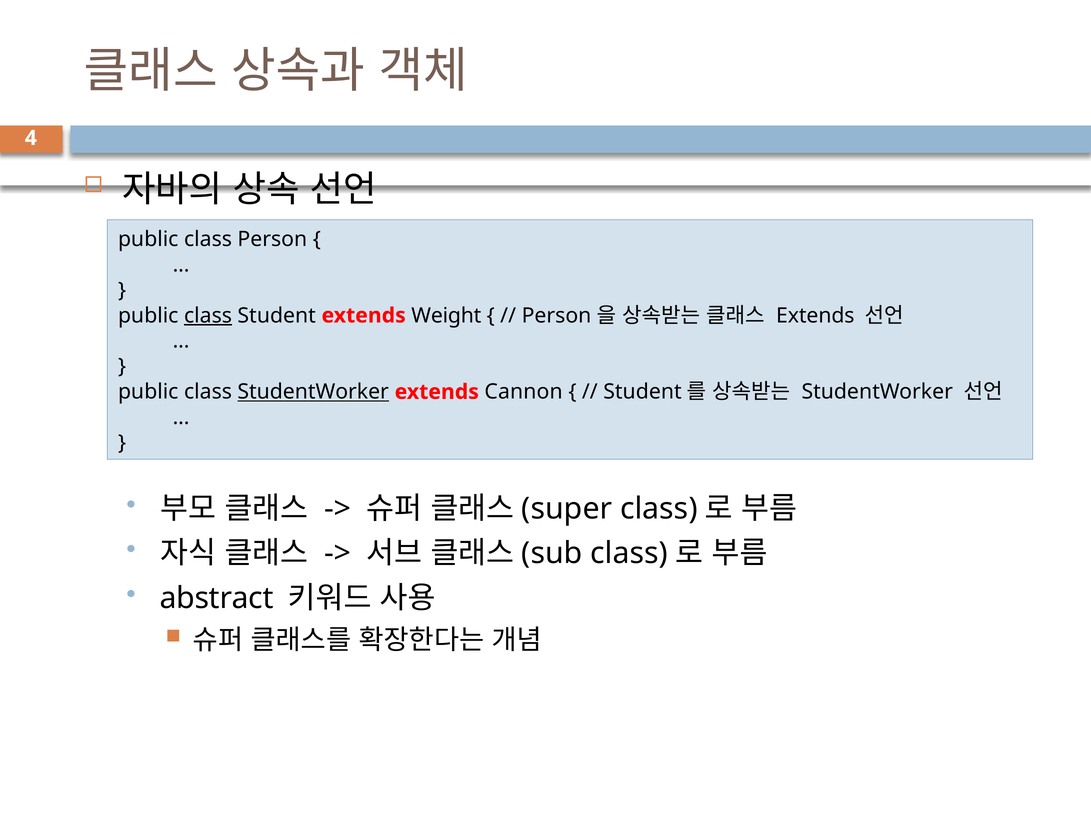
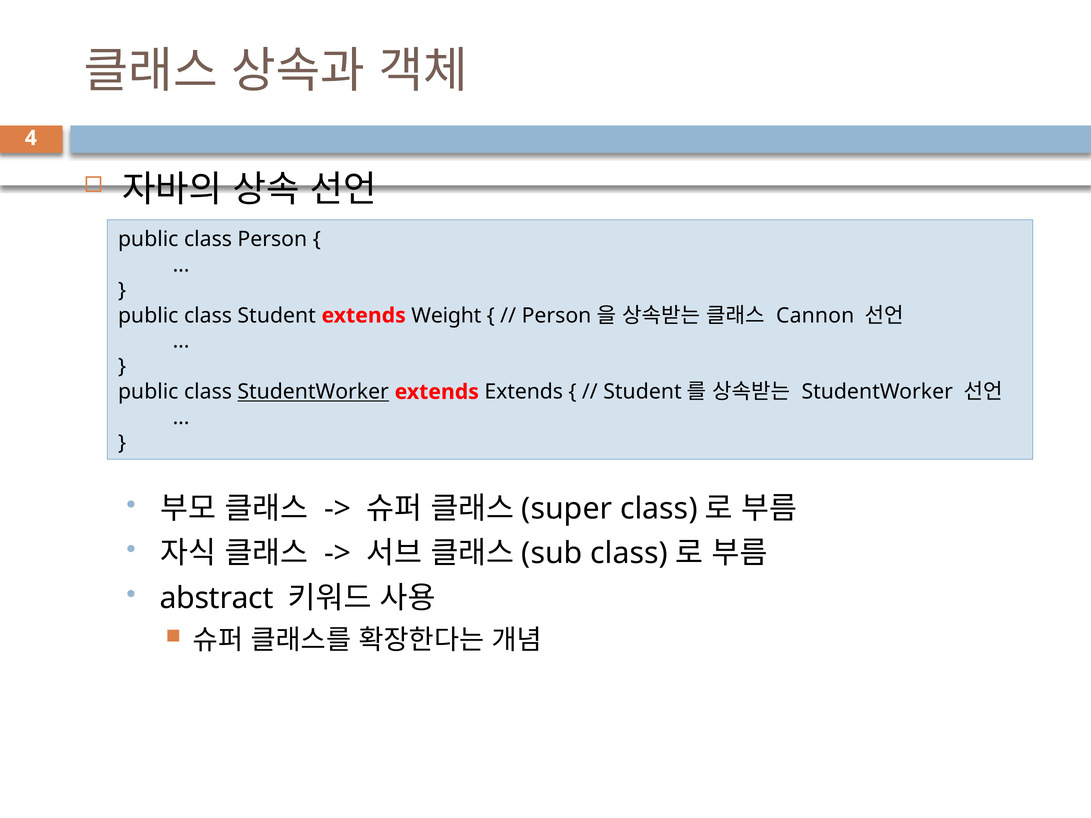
class underline: present -> none (208, 316)
Extends: Extends -> Cannon (815, 316)
extends Cannon: Cannon -> Extends (524, 392)
